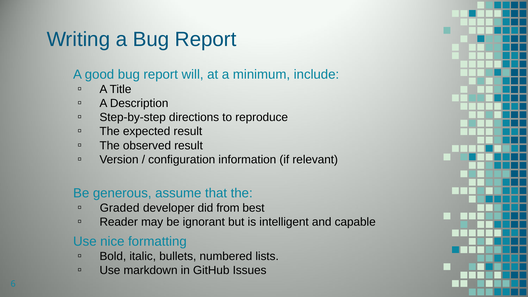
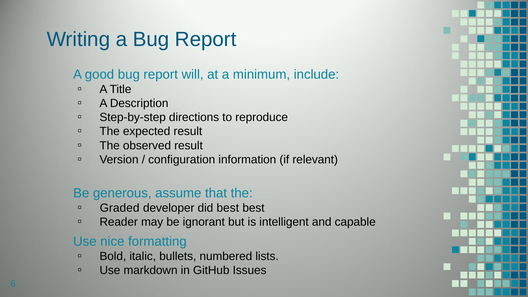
did from: from -> best (228, 208)
